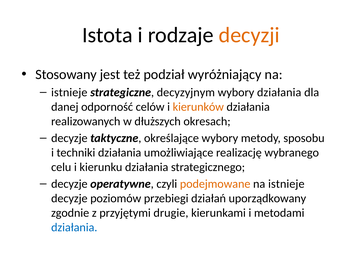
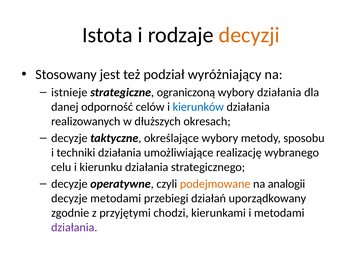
decyzyjnym: decyzyjnym -> ograniczoną (186, 93)
kierunków colour: orange -> blue (198, 107)
na istnieje: istnieje -> analogii (286, 184)
decyzje poziomów: poziomów -> metodami (116, 199)
drugie: drugie -> chodzi (171, 213)
działania colour: blue -> purple (74, 228)
